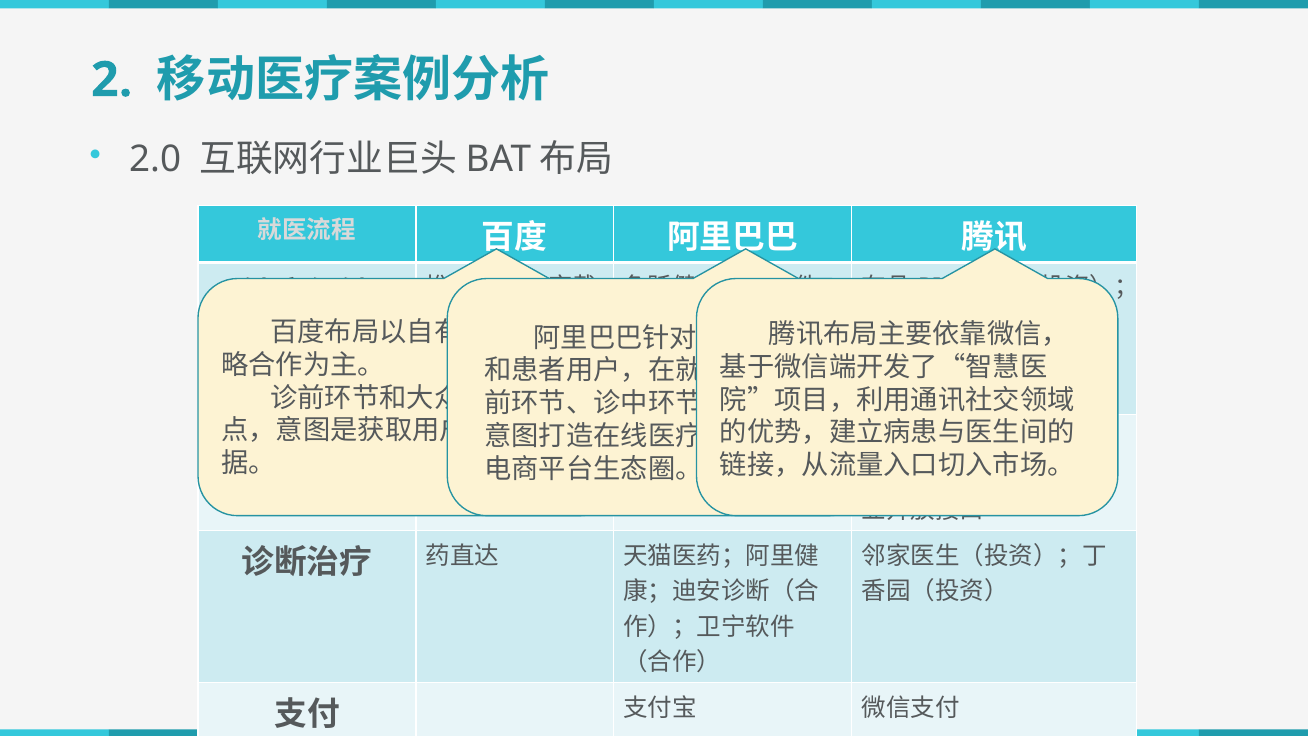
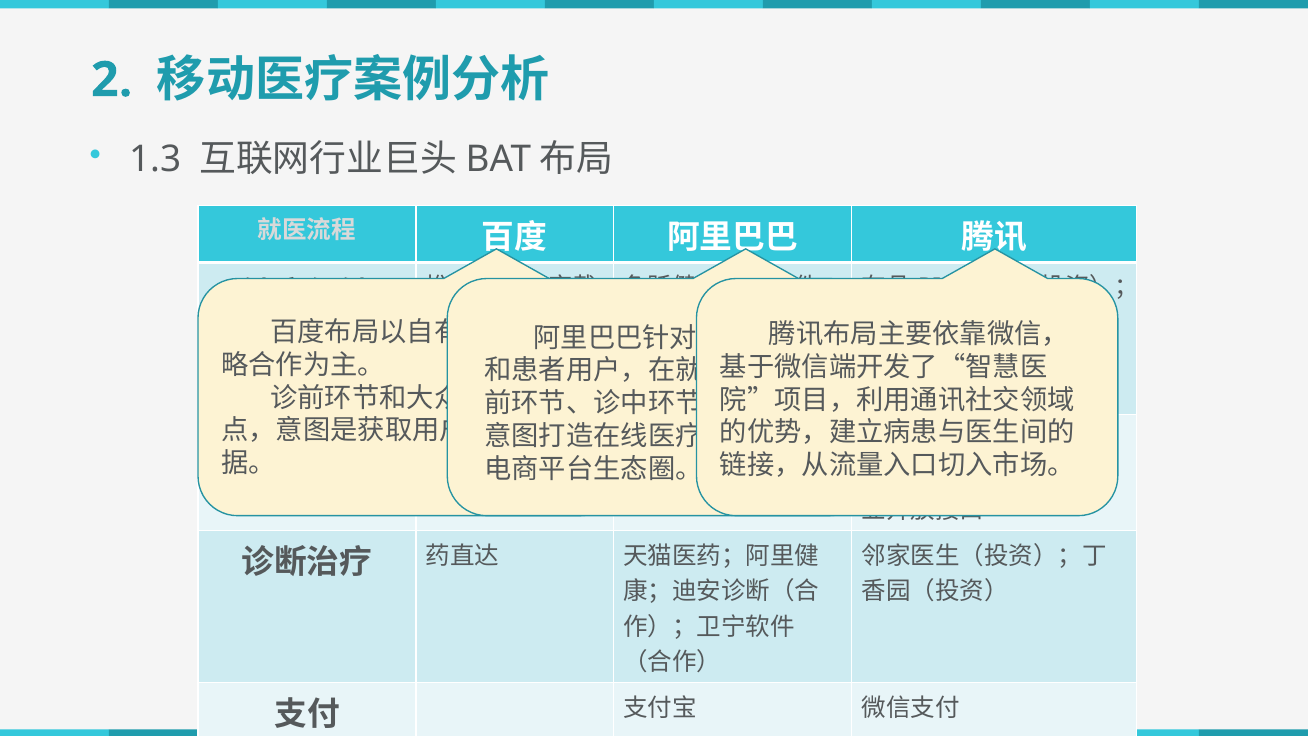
2.0: 2.0 -> 1.3 (155, 159)
